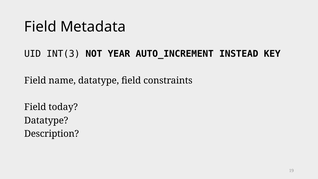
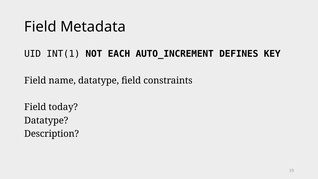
INT(3: INT(3 -> INT(1 (63, 54)
YEAR: YEAR -> EACH (119, 54)
INSTEAD: INSTEAD -> DEFINES (239, 54)
